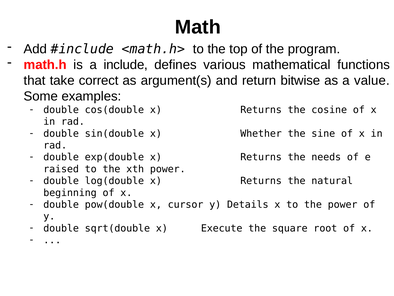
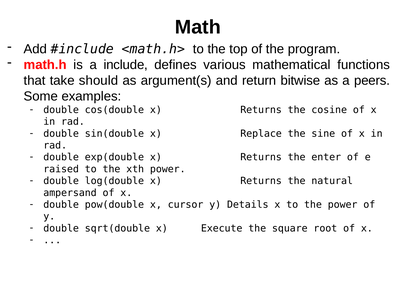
correct: correct -> should (99, 80)
value: value -> peers (372, 80)
Whether: Whether -> Replace (261, 133)
needs: needs -> enter (326, 157)
beginning: beginning -> ampersand (70, 192)
